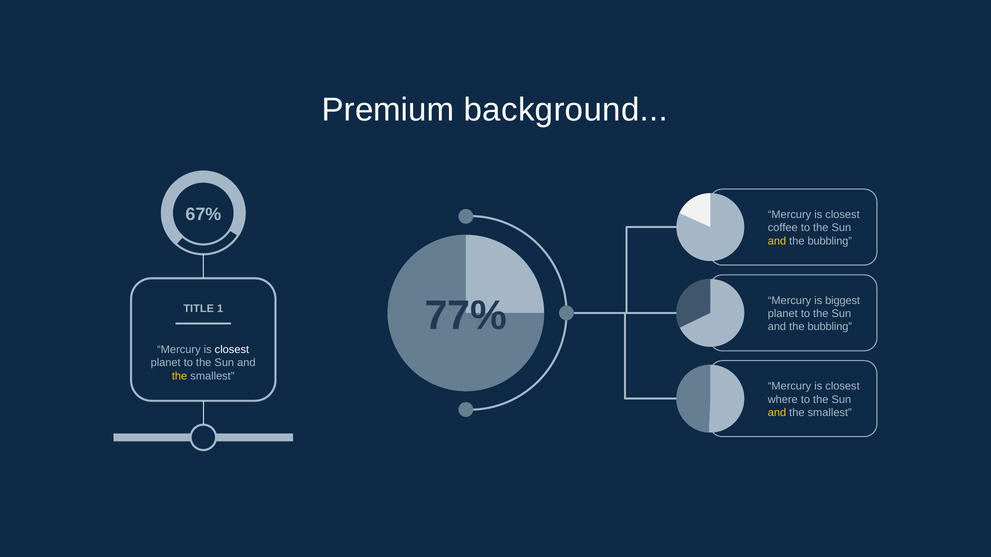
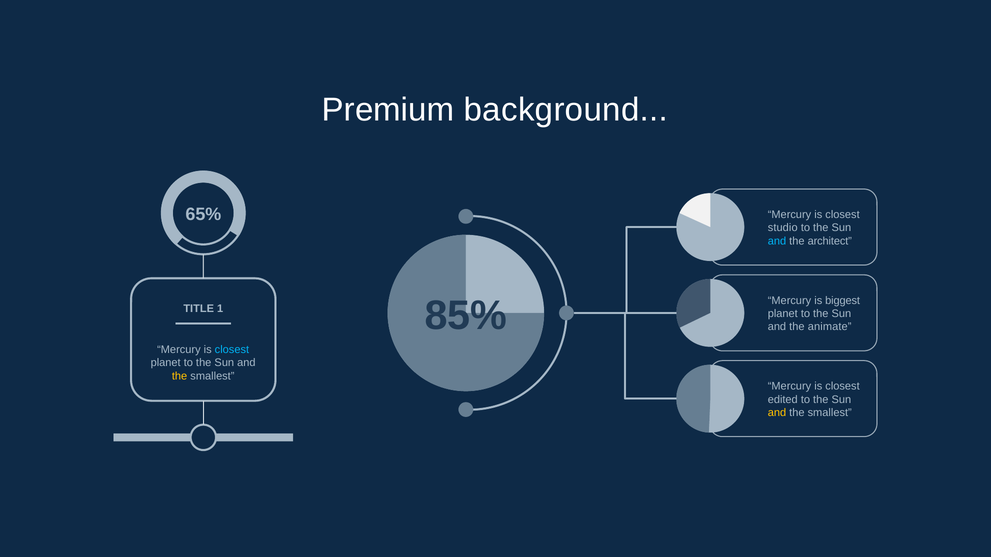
67%: 67% -> 65% (203, 214)
coffee: coffee -> studio (783, 228)
and colour: yellow -> light blue (777, 241)
bubbling: bubbling -> architect (830, 241)
77%: 77% -> 85% (466, 316)
bubbling: bubbling -> animate (830, 327)
closest colour: white -> light blue (232, 350)
where: where -> edited (783, 400)
